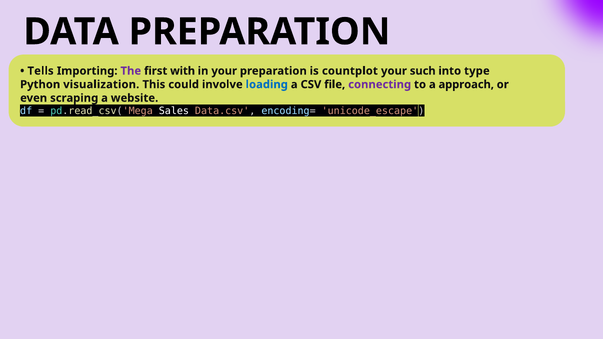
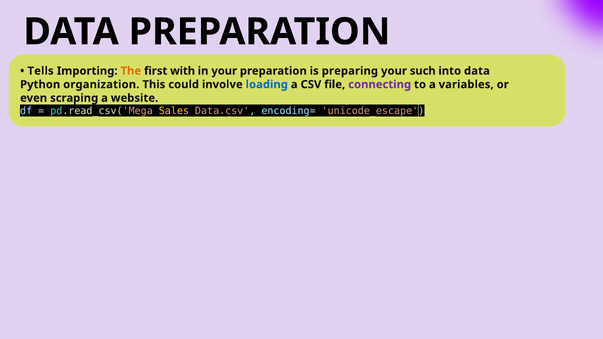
The colour: purple -> orange (131, 71)
countplot: countplot -> preparing (350, 71)
into type: type -> data (477, 71)
visualization: visualization -> organization (101, 85)
approach: approach -> variables (466, 85)
Sales colour: white -> yellow (174, 111)
